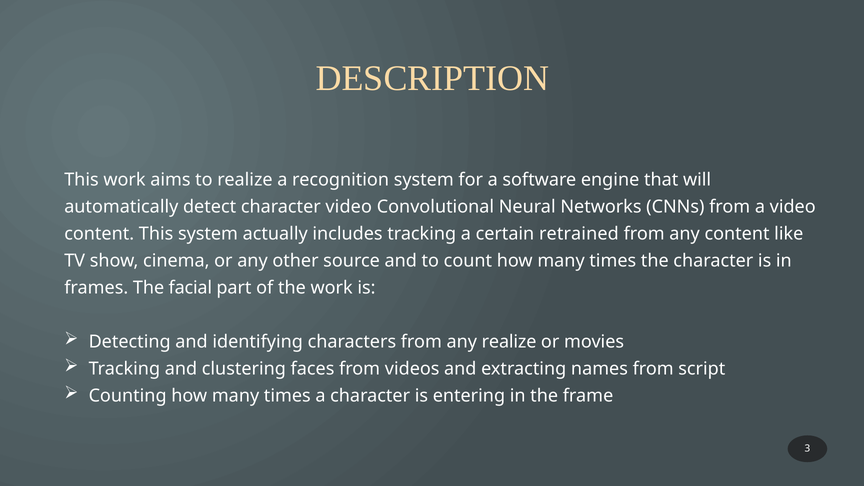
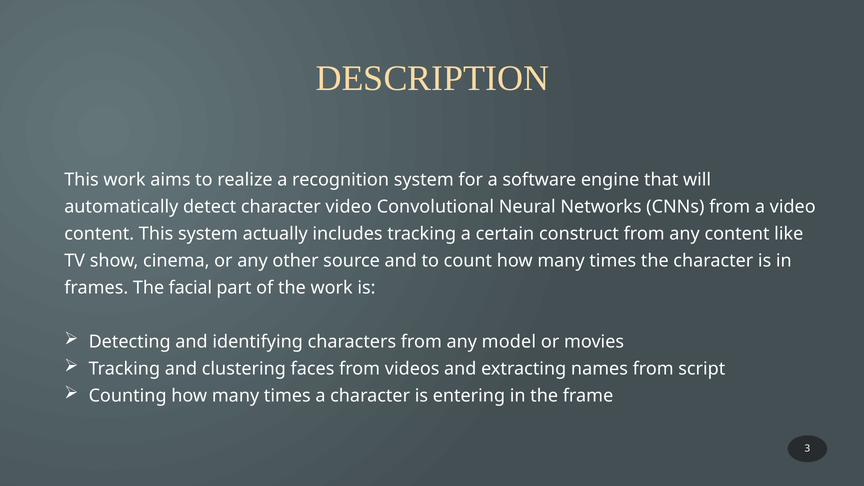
retrained: retrained -> construct (579, 234)
any realize: realize -> model (509, 342)
